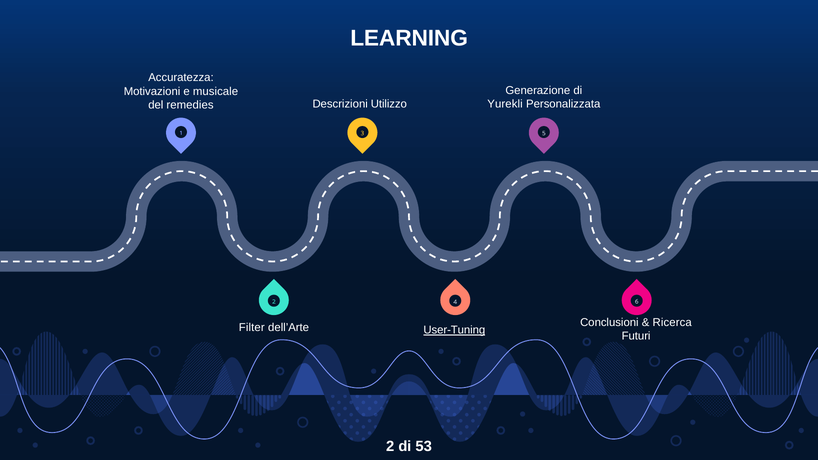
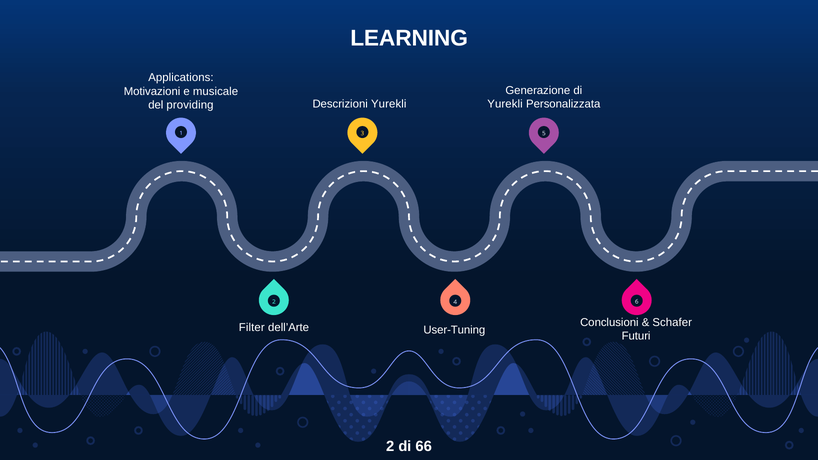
Accuratezza: Accuratezza -> Applications (181, 78)
Descrizioni Utilizzo: Utilizzo -> Yurekli (389, 104)
remedies: remedies -> providing (190, 105)
Ricerca: Ricerca -> Schafer (672, 322)
User-Tuning underline: present -> none (454, 330)
53: 53 -> 66 (424, 447)
